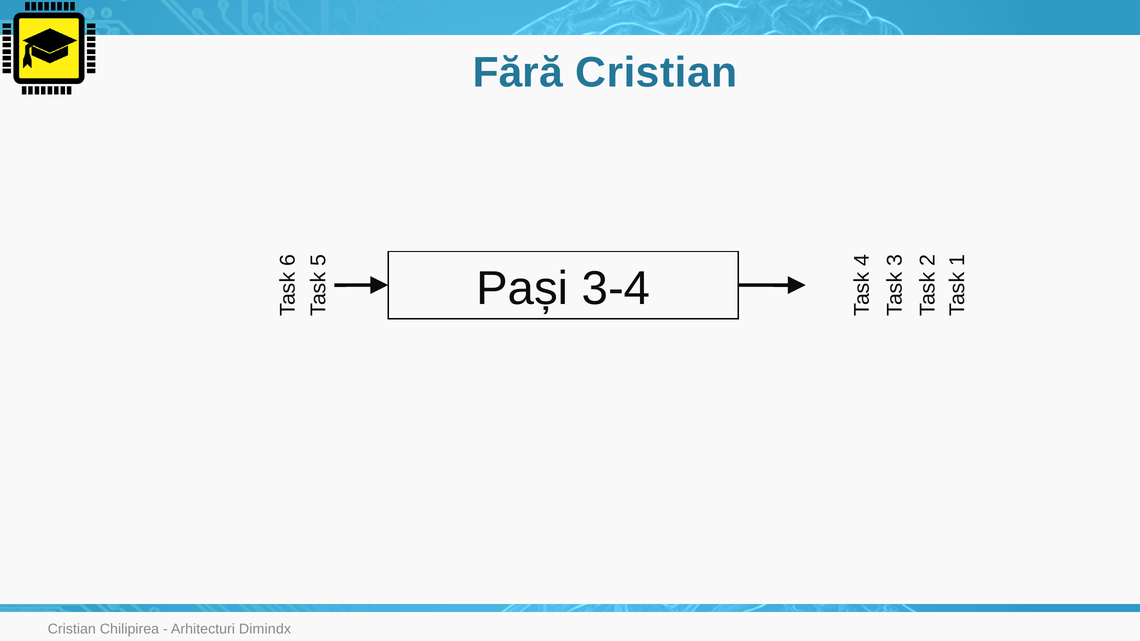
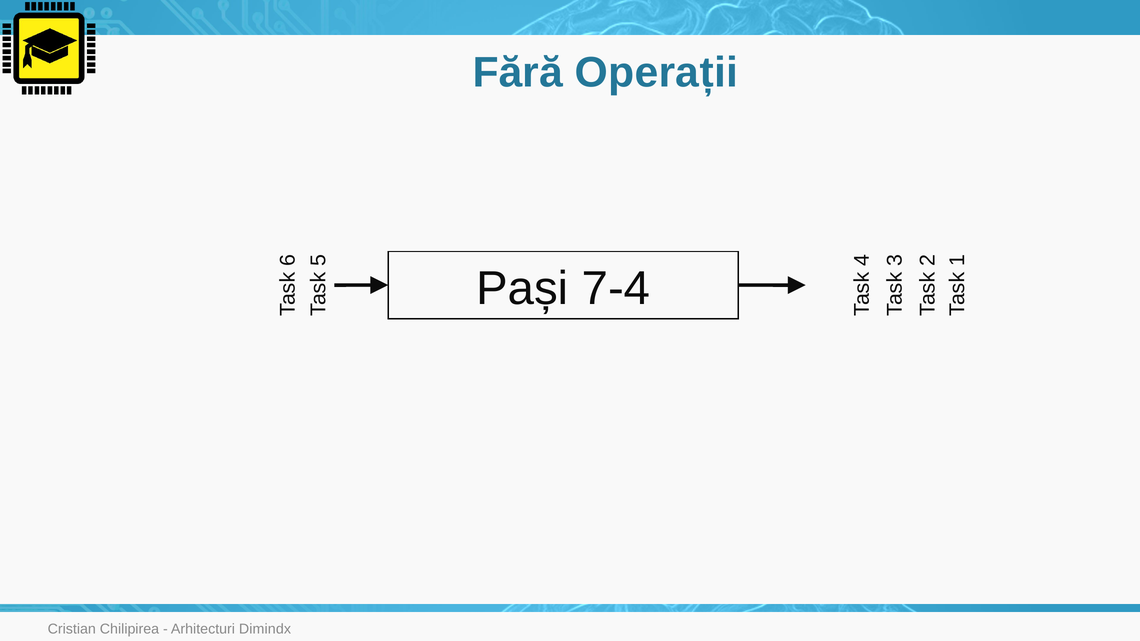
Fără Cristian: Cristian -> Operații (656, 73)
3-4: 3-4 -> 7-4 (616, 288)
